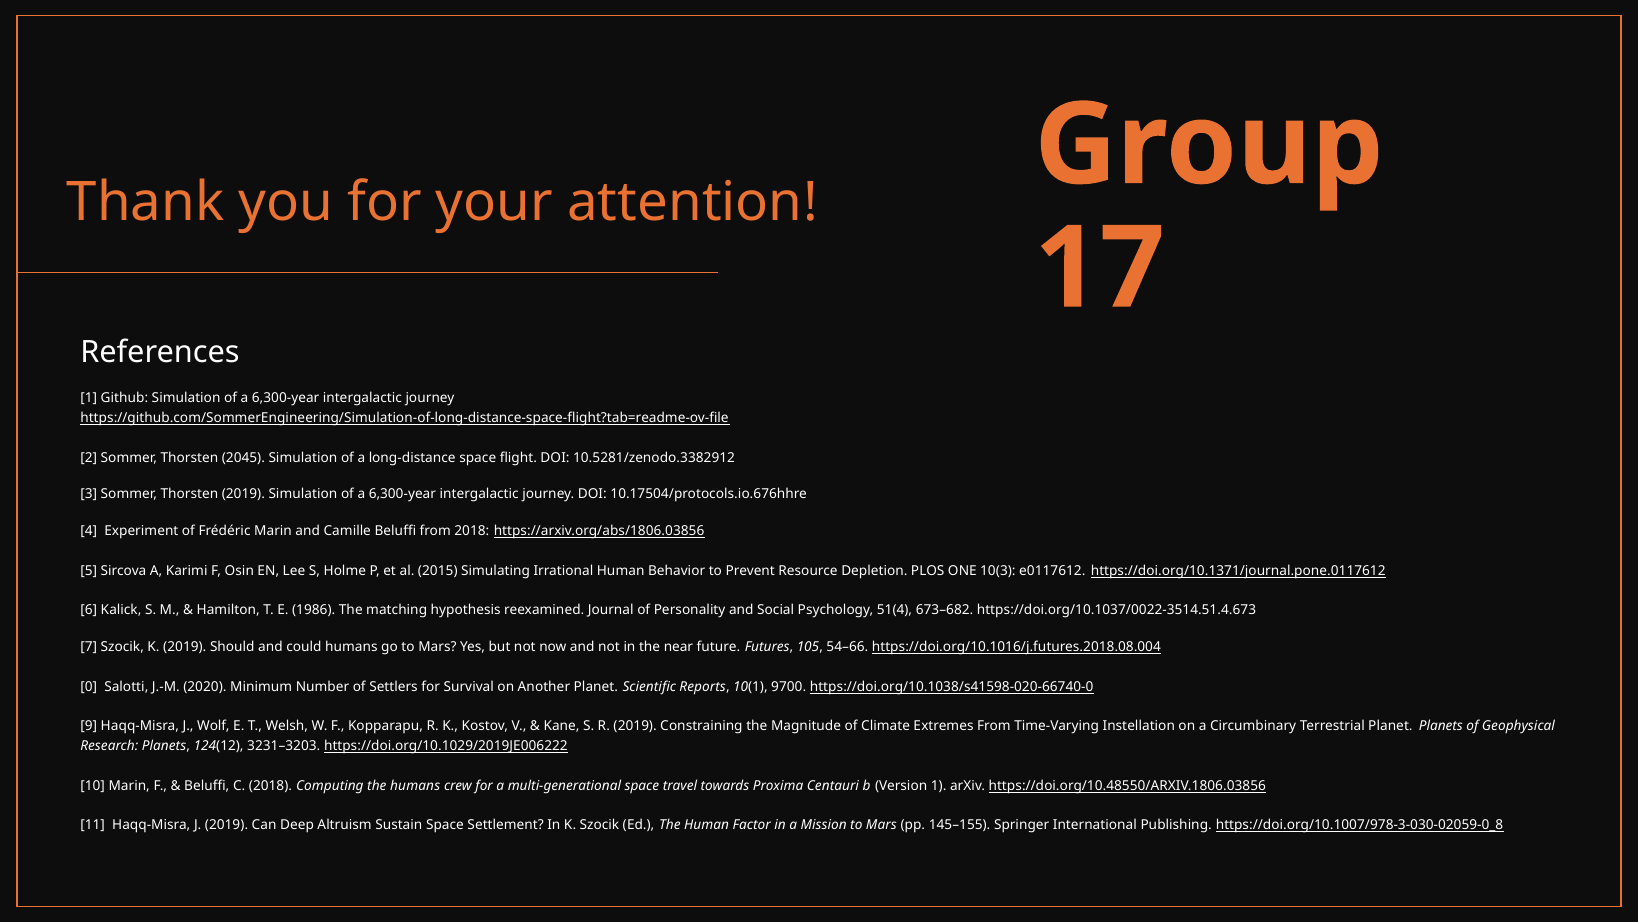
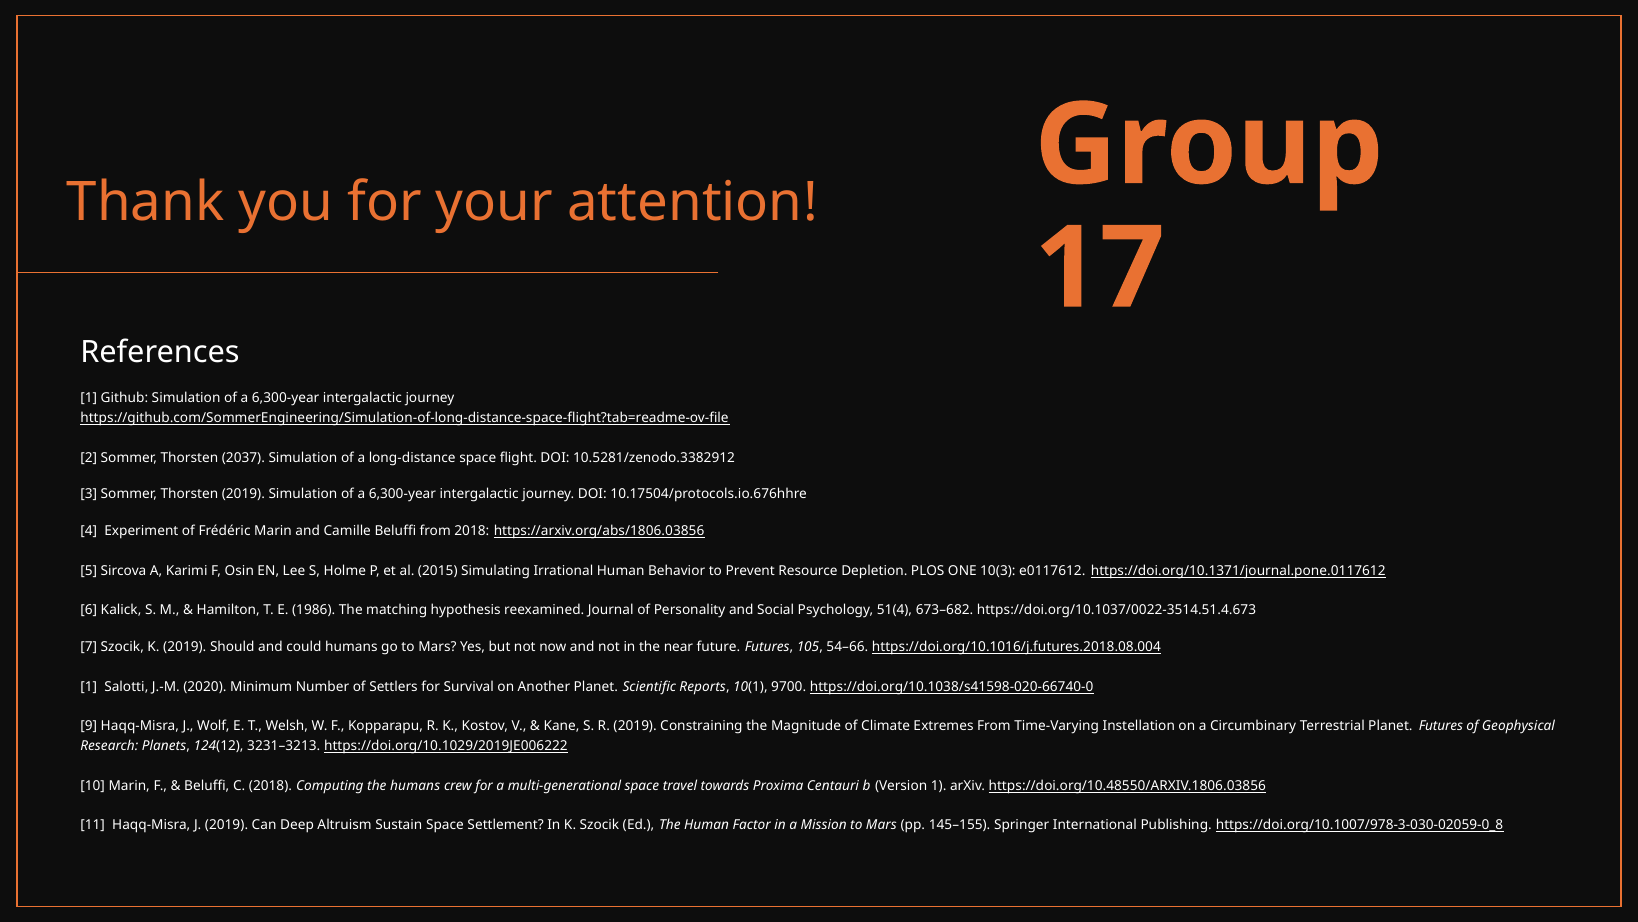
2045: 2045 -> 2037 (243, 457)
0: 0 -> 1 (89, 686)
Planet Planets: Planets -> Futures (1441, 726)
3231–3203: 3231–3203 -> 3231–3213 (284, 746)
